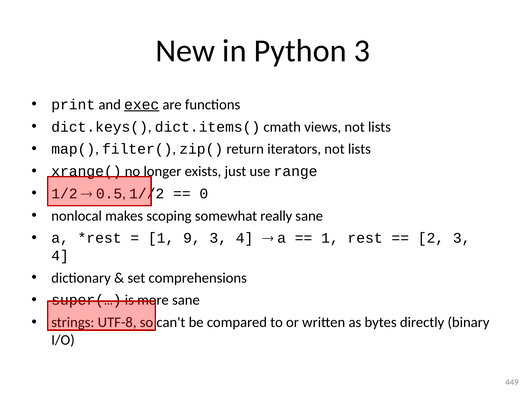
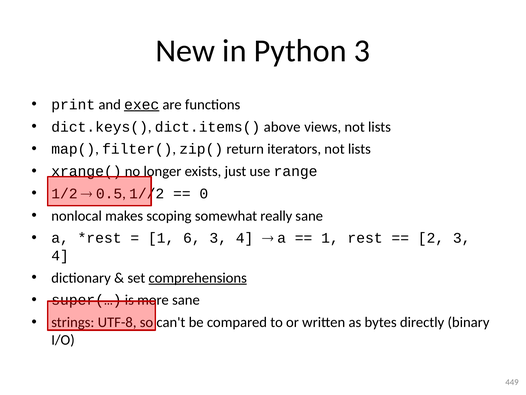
cmath: cmath -> above (282, 127)
9: 9 -> 6 (192, 238)
comprehensions underline: none -> present (198, 278)
